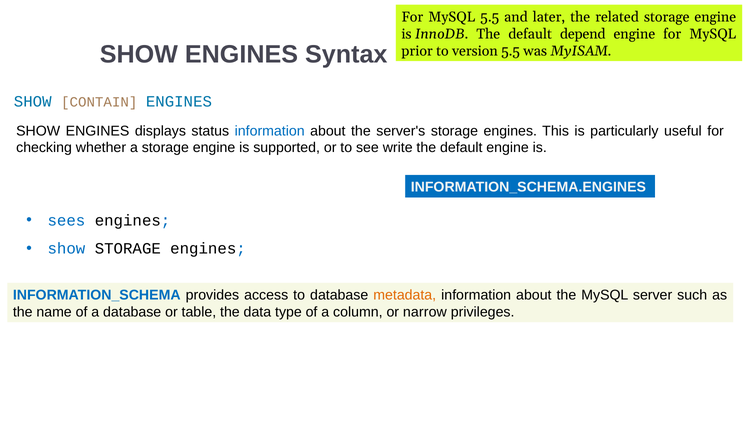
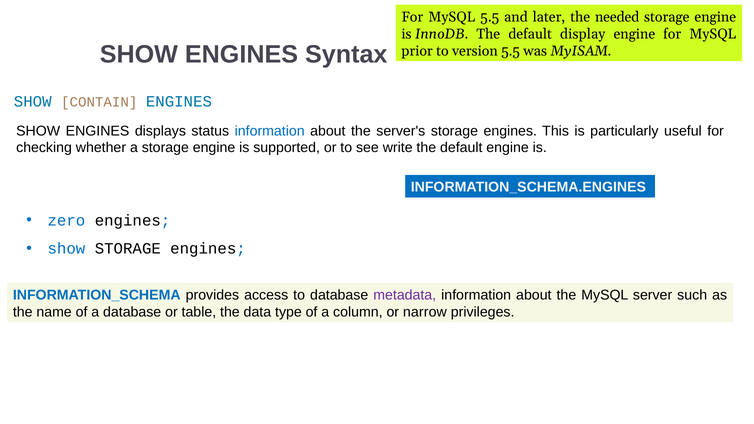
related: related -> needed (617, 17)
depend: depend -> display (583, 34)
sees: sees -> zero (66, 221)
metadata colour: orange -> purple (405, 295)
